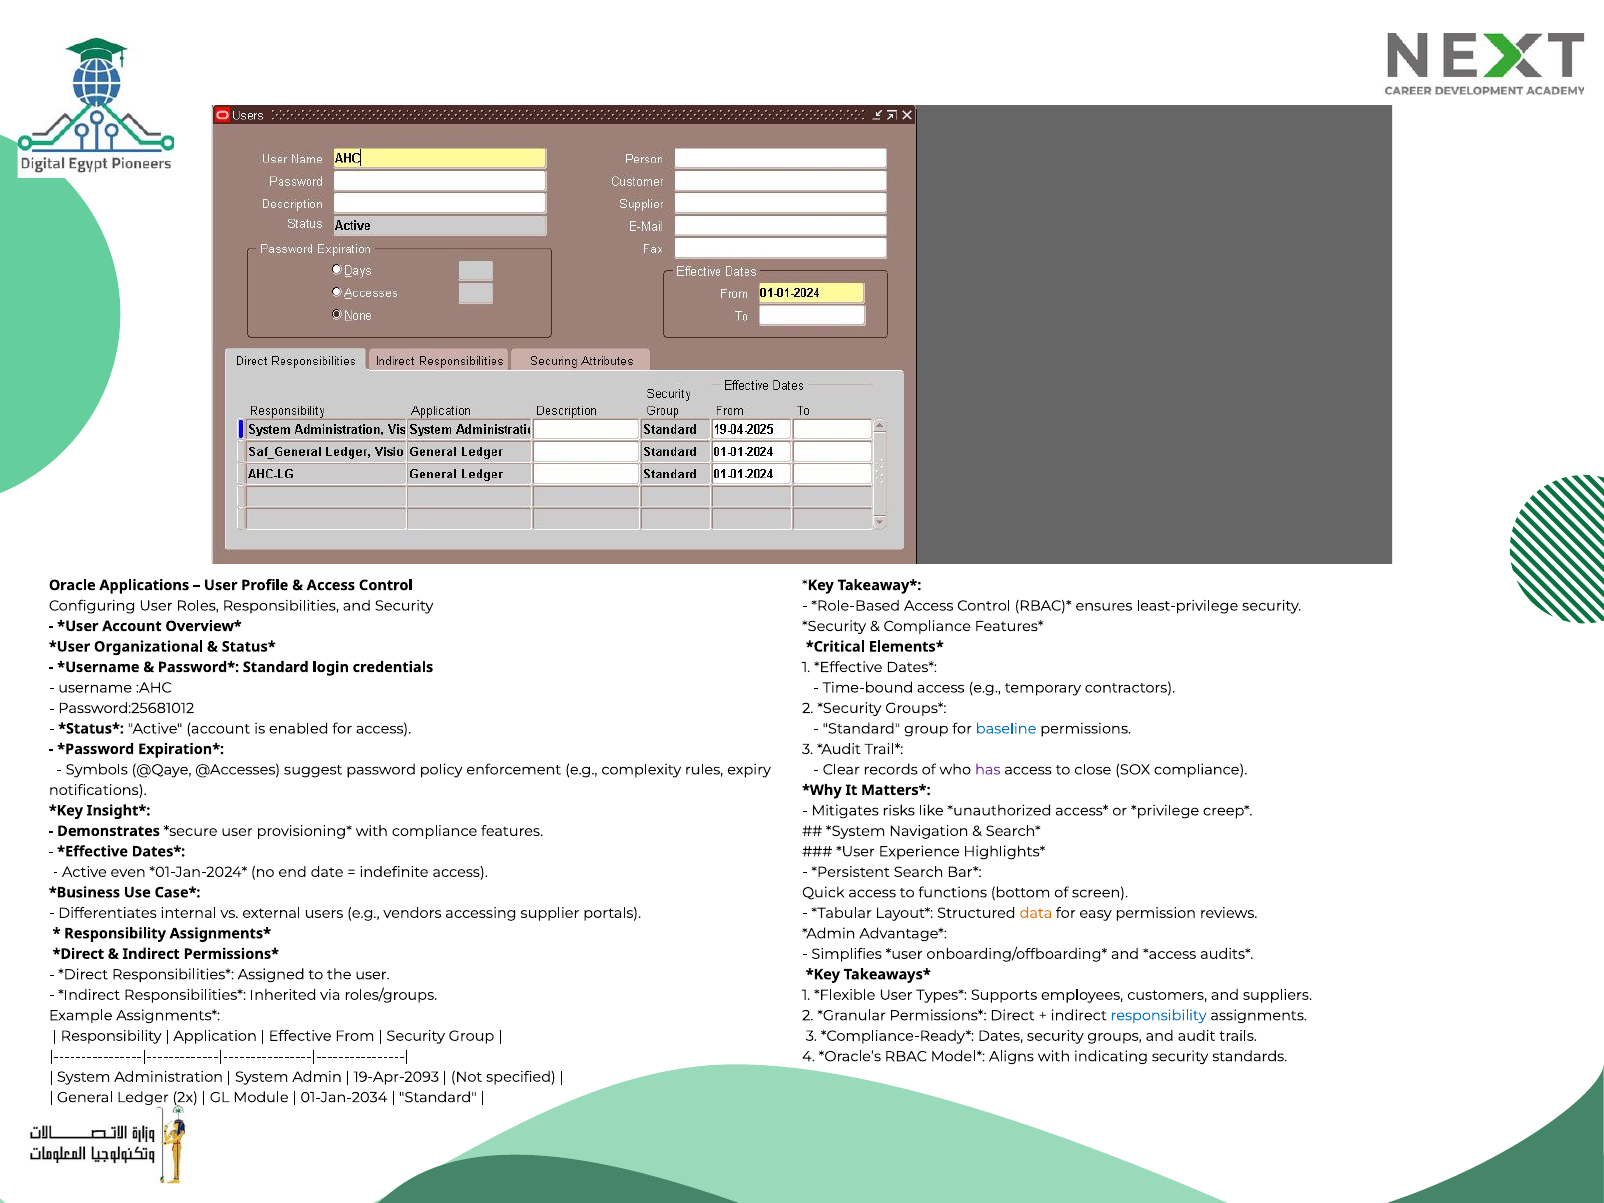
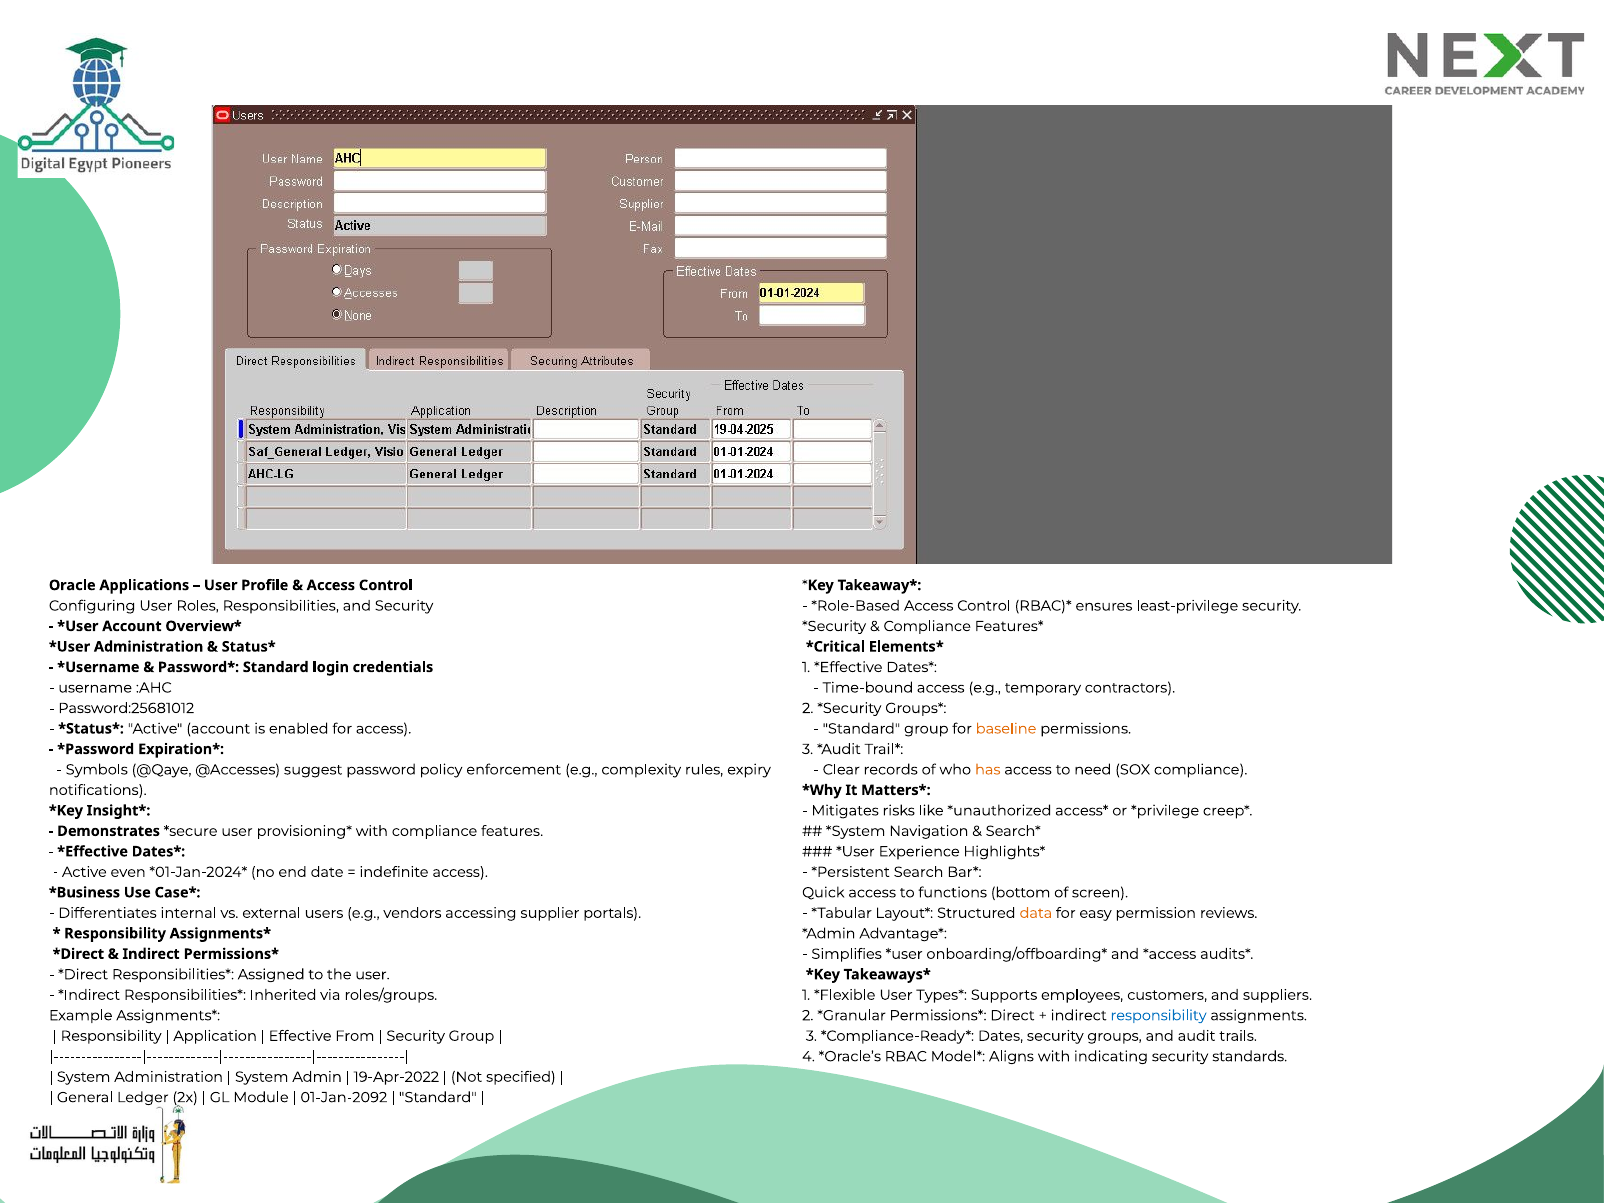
Organizational: Organizational -> Administration (149, 647)
baseline colour: blue -> orange (1006, 729)
has colour: purple -> orange (988, 770)
close: close -> need (1093, 770)
19-Apr-2093: 19-Apr-2093 -> 19-Apr-2022 (396, 1077)
01-Jan-2034: 01-Jan-2034 -> 01-Jan-2092 (344, 1097)
